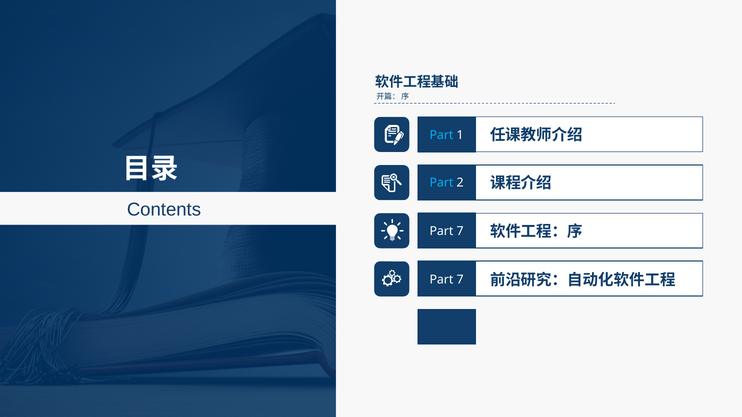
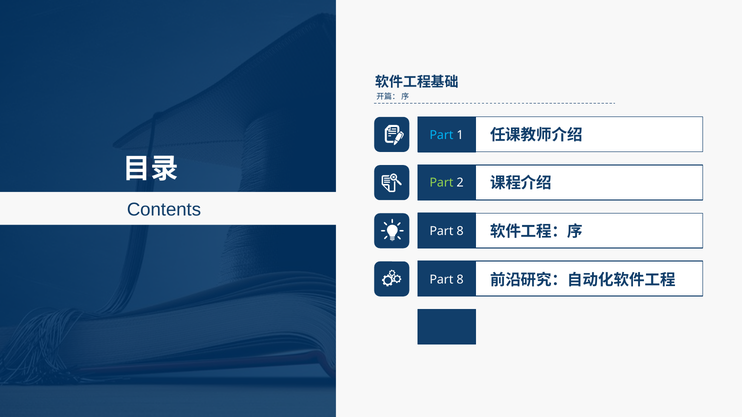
Part colour: light blue -> light green (441, 183)
7: 7 -> 8 (460, 231)
7: 7 -> 8 (460, 280)
